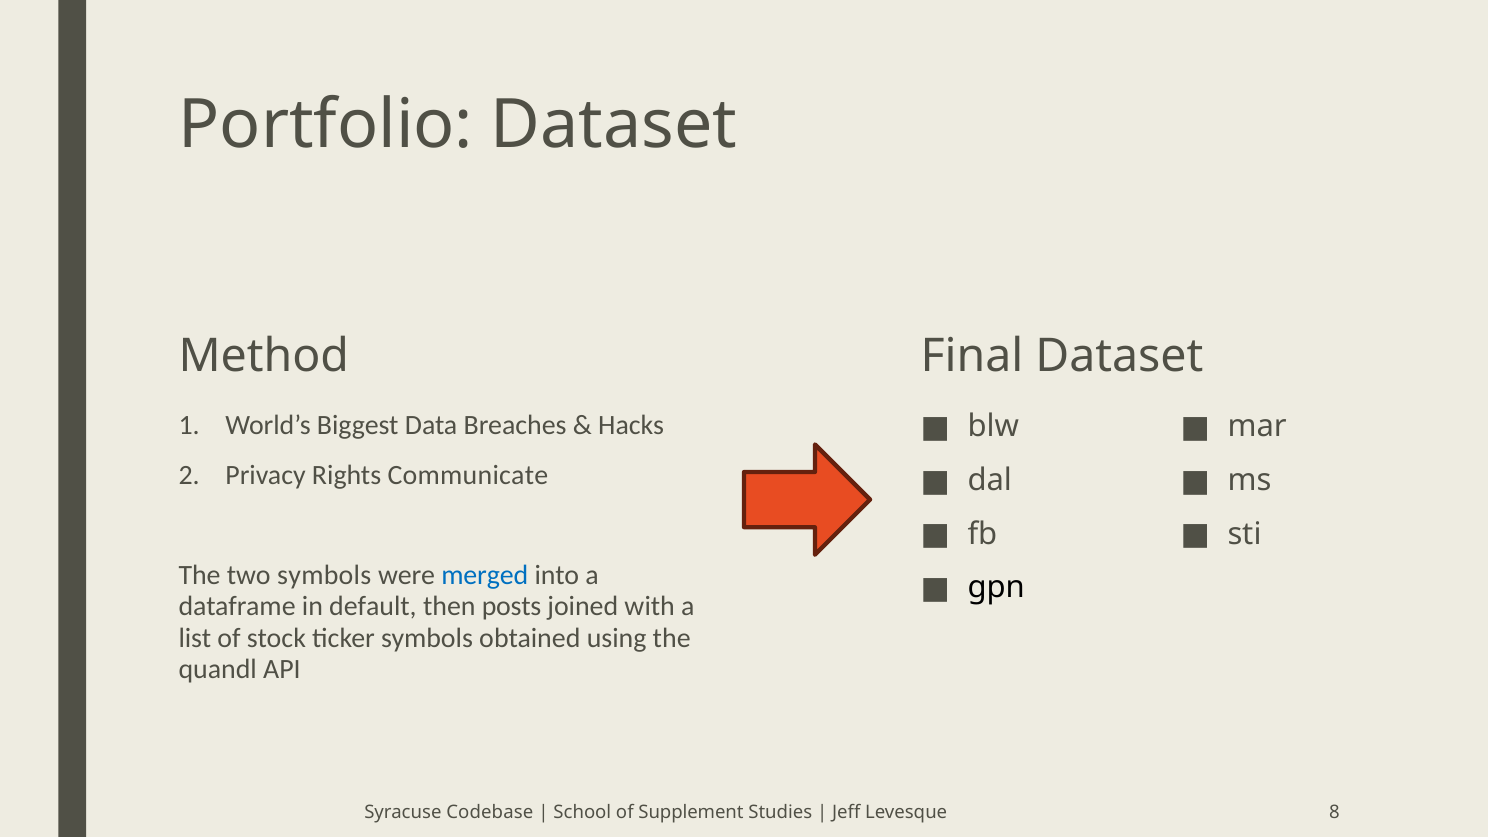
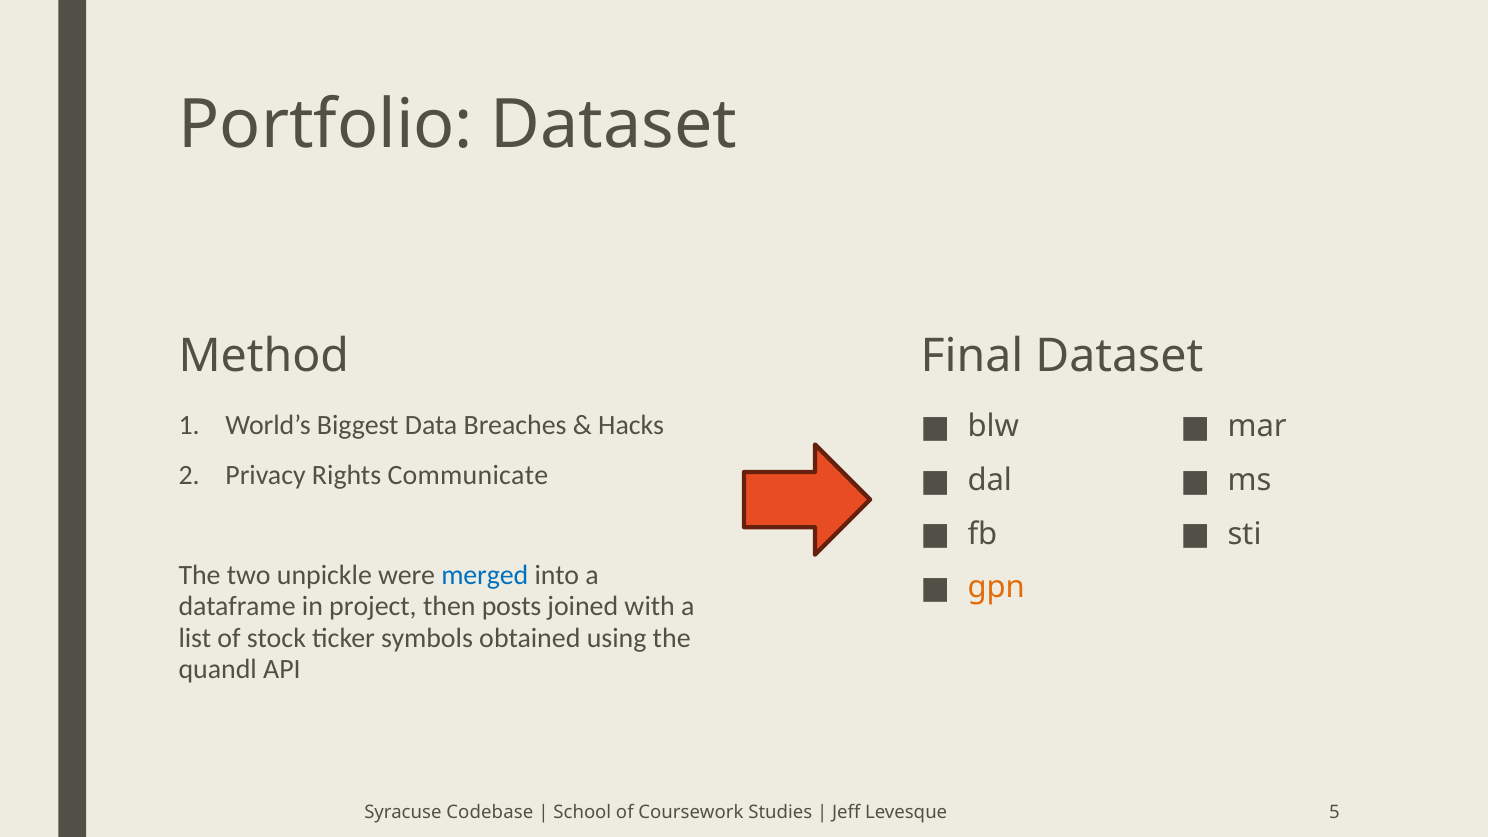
two symbols: symbols -> unpickle (324, 575)
gpn colour: black -> orange (996, 588)
default: default -> project (373, 607)
Supplement: Supplement -> Coursework (691, 812)
8: 8 -> 5 (1334, 812)
